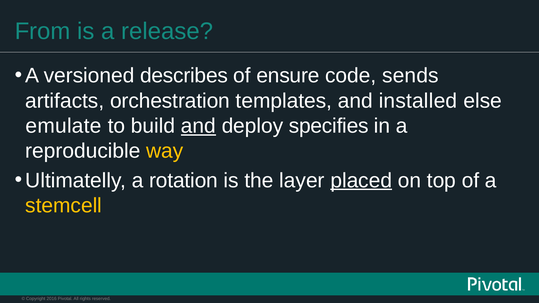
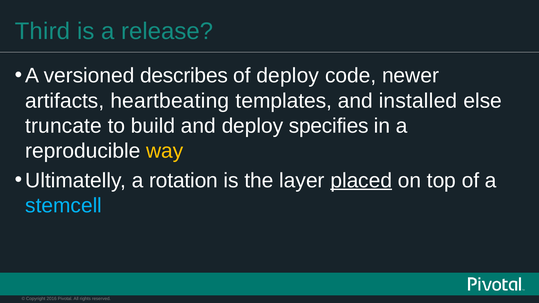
From: From -> Third (43, 31)
of ensure: ensure -> deploy (288, 76)
sends: sends -> newer (411, 76)
orchestration: orchestration -> heartbeating (170, 101)
emulate: emulate -> truncate (64, 126)
and underline: present -> none (198, 126)
stemcell colour: yellow -> light blue (64, 206)
